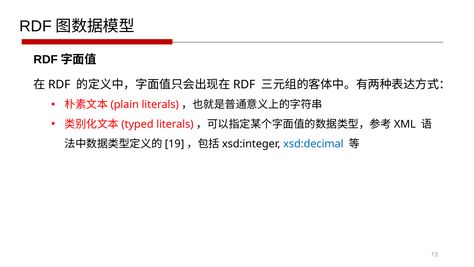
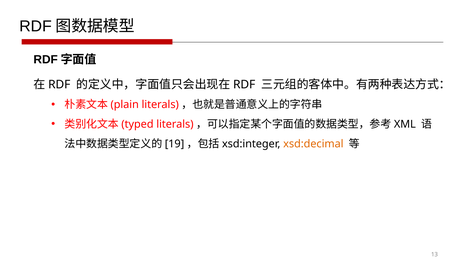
xsd:decimal colour: blue -> orange (313, 144)
